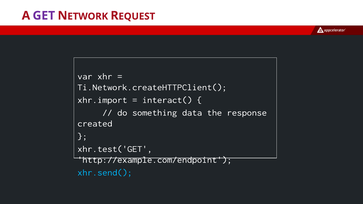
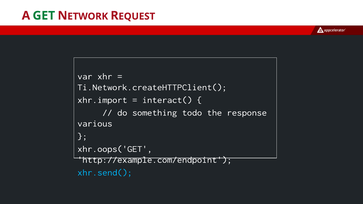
GET colour: purple -> green (44, 16)
data: data -> todo (192, 113)
created: created -> various (95, 124)
xhr.test('GET: xhr.test('GET -> xhr.oops('GET (115, 149)
